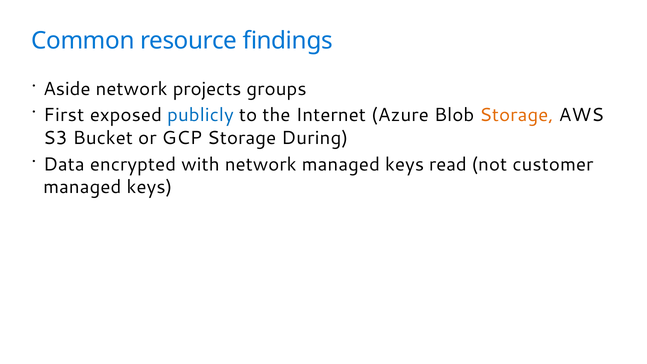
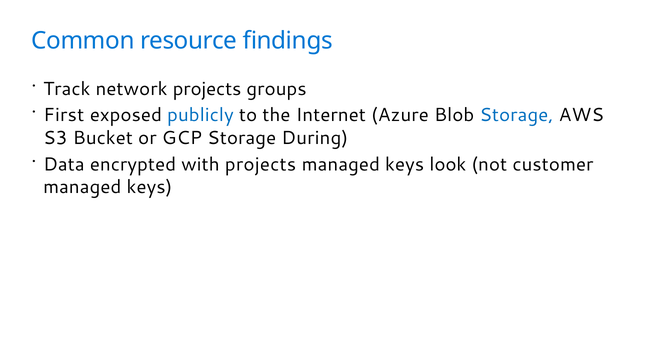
Aside: Aside -> Track (67, 89)
Storage colour: orange -> blue (517, 115)
with network: network -> projects (261, 164)
read: read -> look (448, 164)
